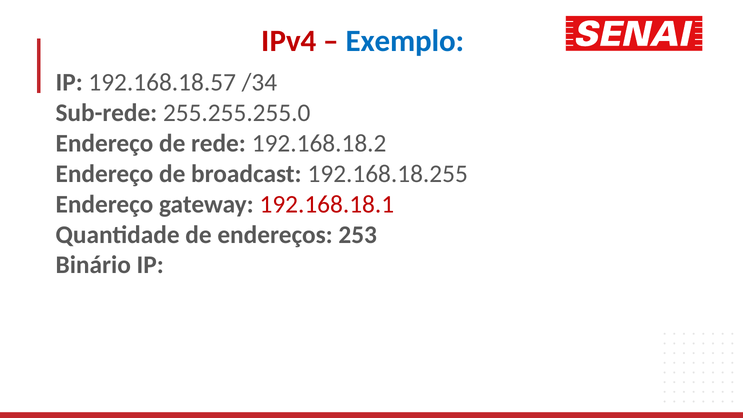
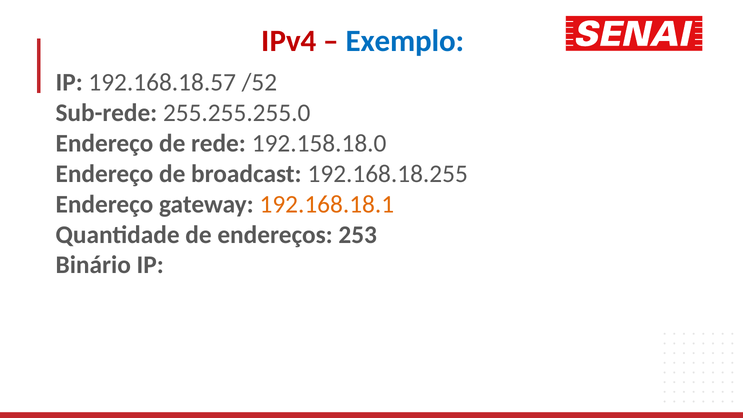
/34: /34 -> /52 (259, 83)
192.168.18.2: 192.168.18.2 -> 192.158.18.0 (319, 143)
192.168.18.1 colour: red -> orange (327, 204)
